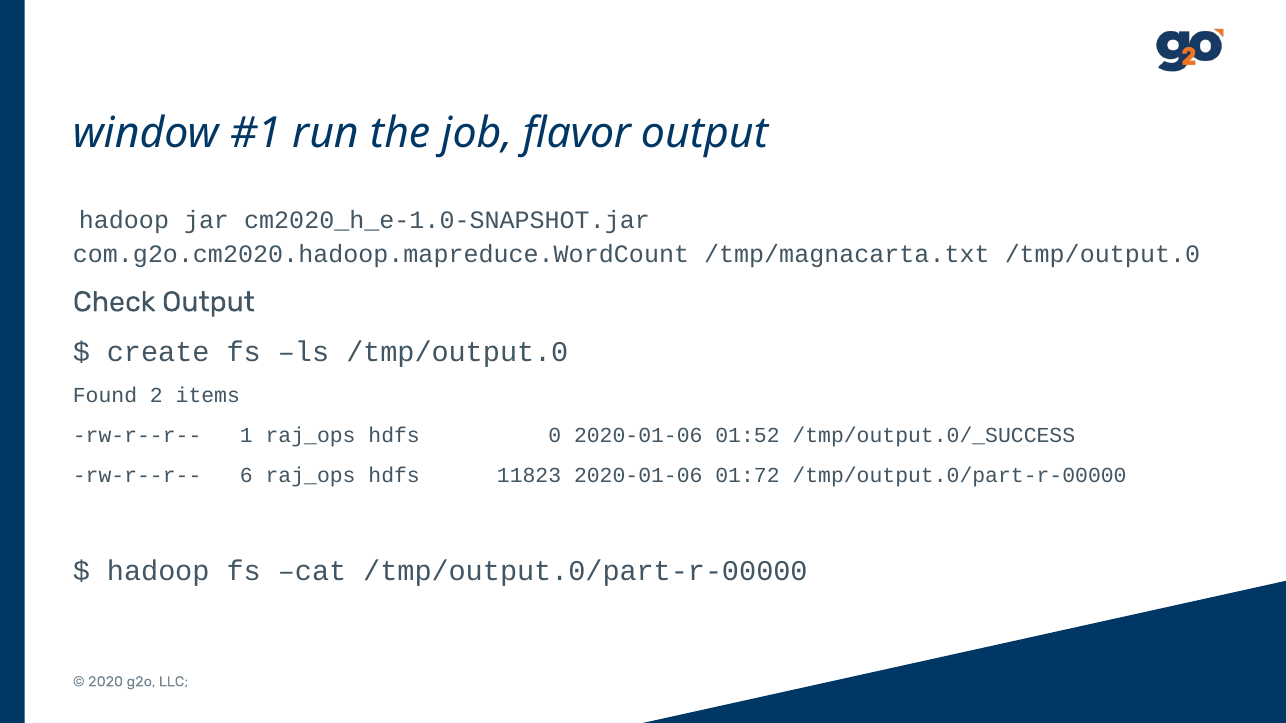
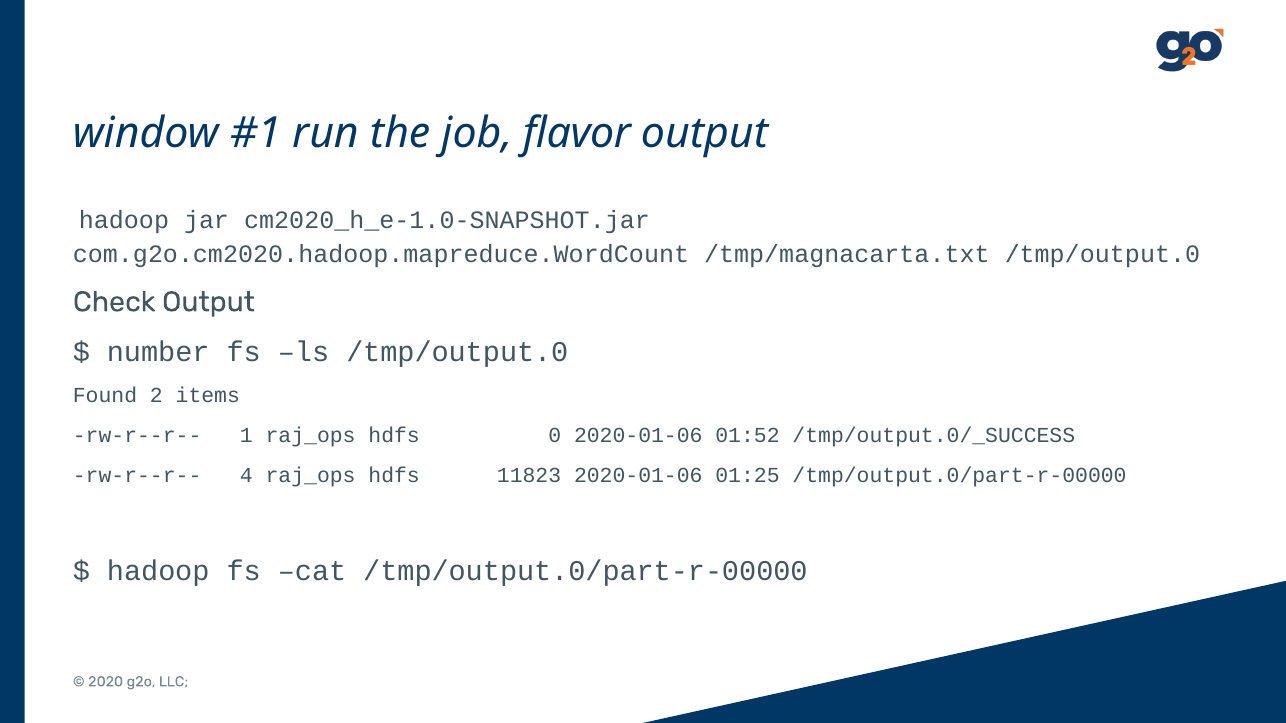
create: create -> number (158, 352)
6: 6 -> 4 (246, 476)
01:72: 01:72 -> 01:25 (748, 476)
